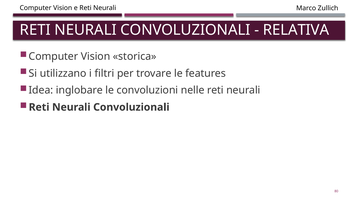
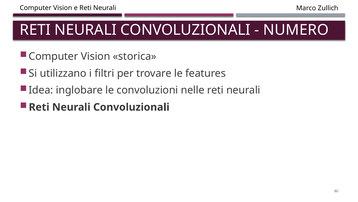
RELATIVA: RELATIVA -> NUMERO (296, 30)
